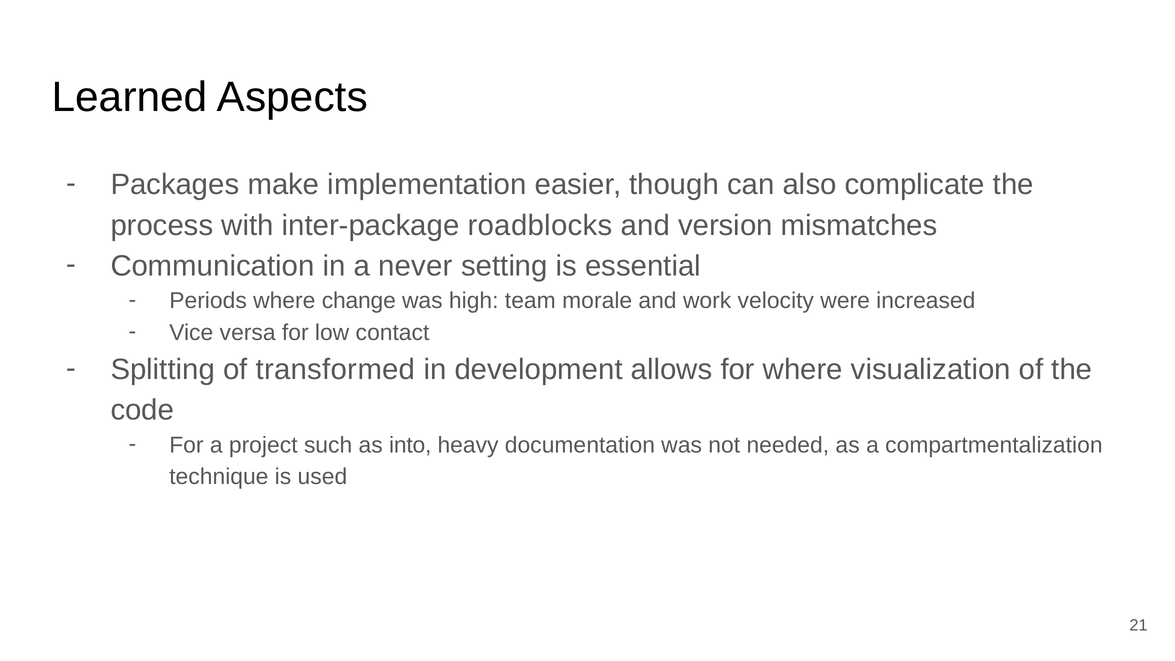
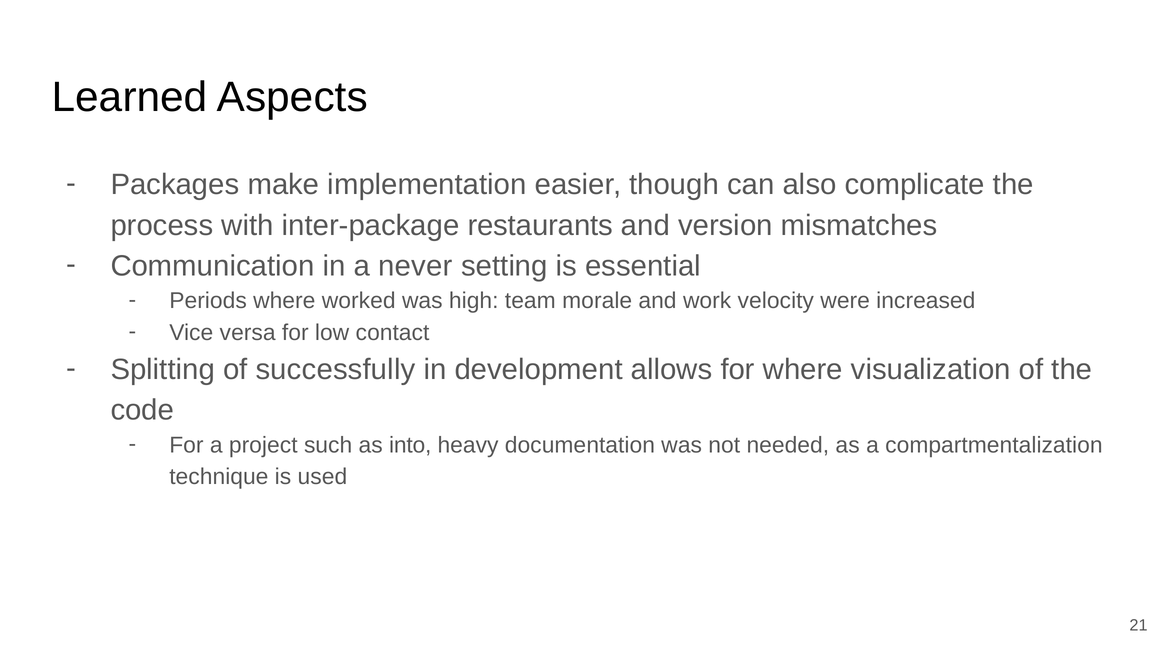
roadblocks: roadblocks -> restaurants (540, 225)
change: change -> worked (359, 301)
transformed: transformed -> successfully (336, 370)
